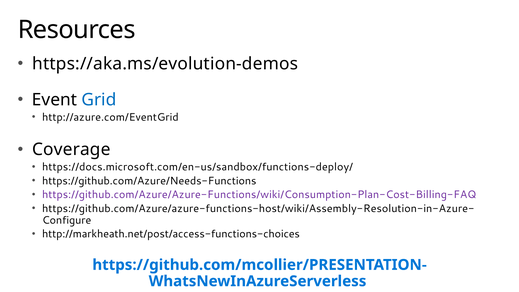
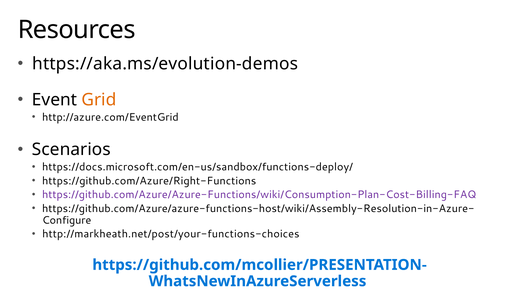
Grid colour: blue -> orange (99, 100)
Coverage: Coverage -> Scenarios (71, 150)
https://github.com/Azure/Needs-Functions: https://github.com/Azure/Needs-Functions -> https://github.com/Azure/Right-Functions (149, 181)
http://markheath.net/post/access-functions-choices: http://markheath.net/post/access-functions-choices -> http://markheath.net/post/your-functions-choices (171, 234)
